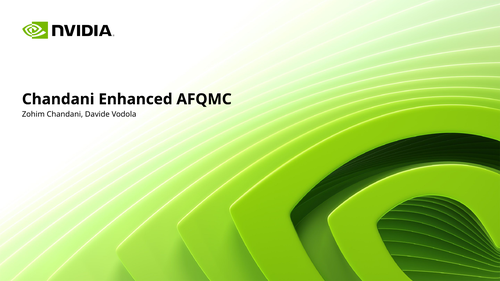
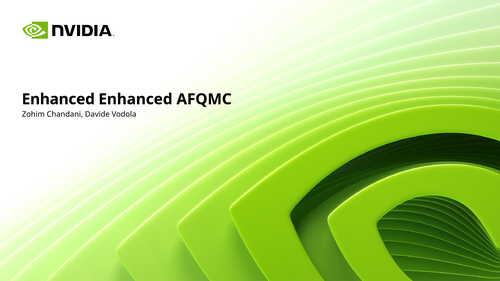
Chandani: Chandani -> Enhanced (58, 99)
